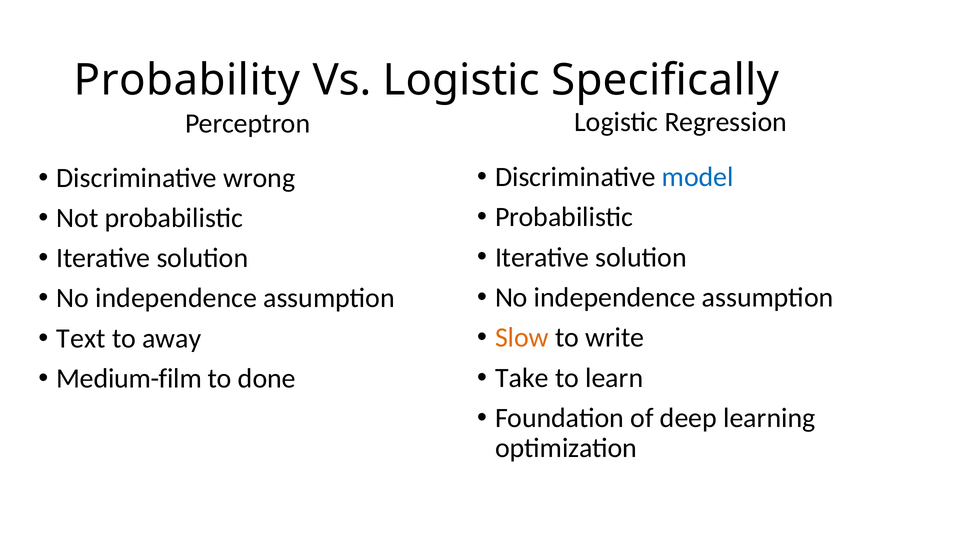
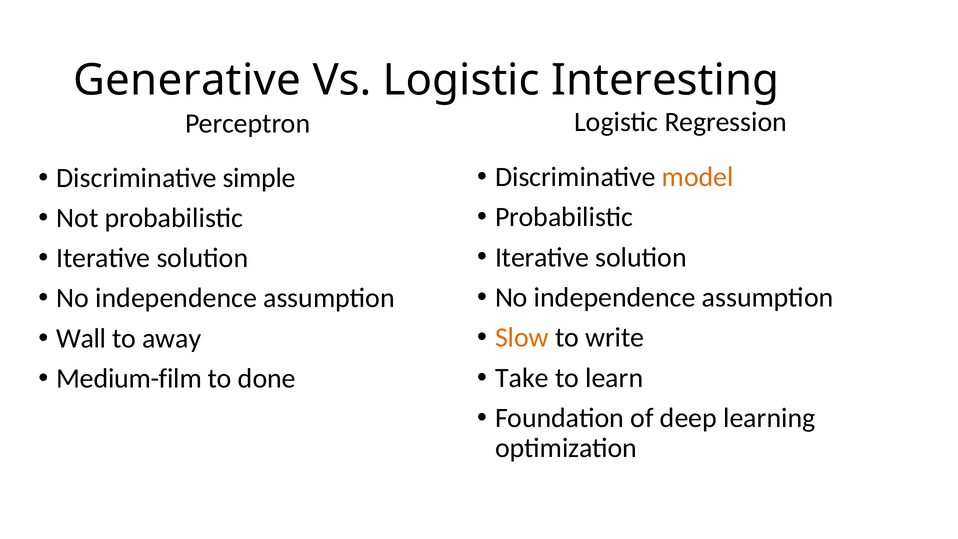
Probability: Probability -> Generative (187, 80)
Specifically: Specifically -> Interesting (665, 80)
model colour: blue -> orange (698, 177)
wrong: wrong -> simple (259, 178)
Text: Text -> Wall (81, 338)
